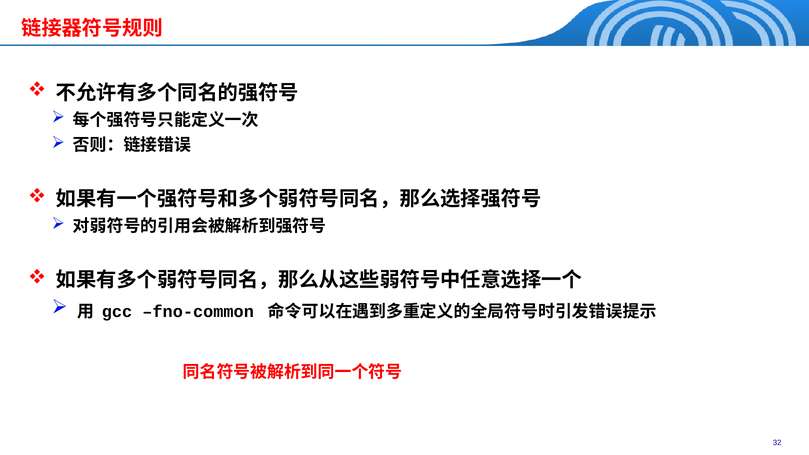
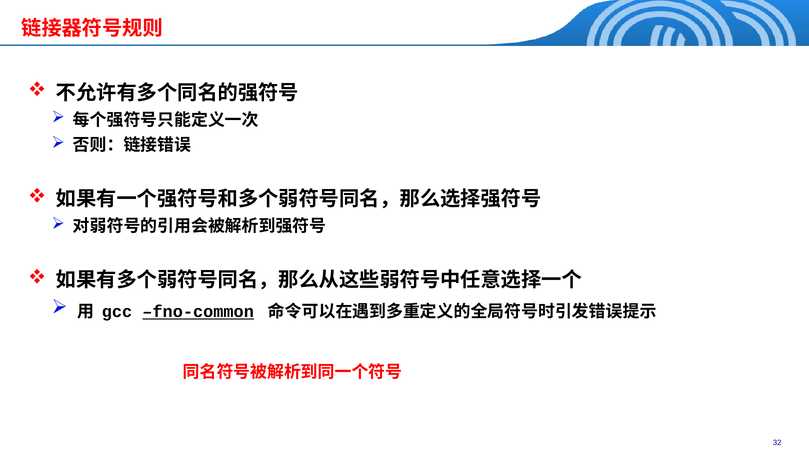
fno-common underline: none -> present (198, 312)
